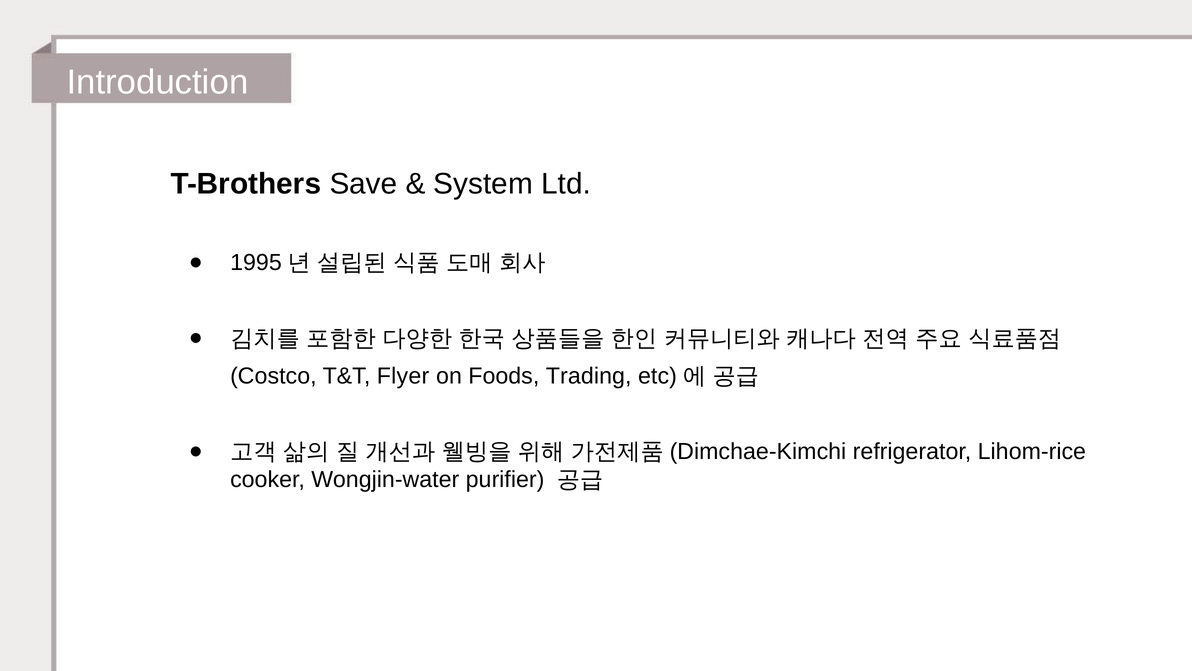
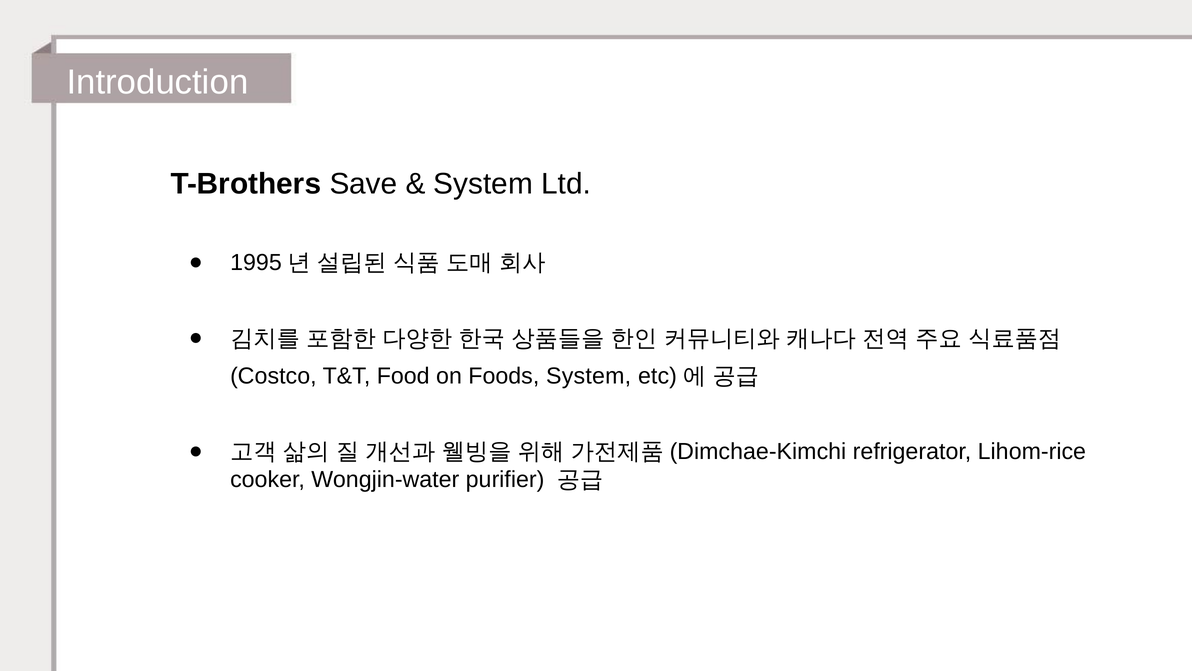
Flyer: Flyer -> Food (403, 376)
Foods Trading: Trading -> System (589, 376)
